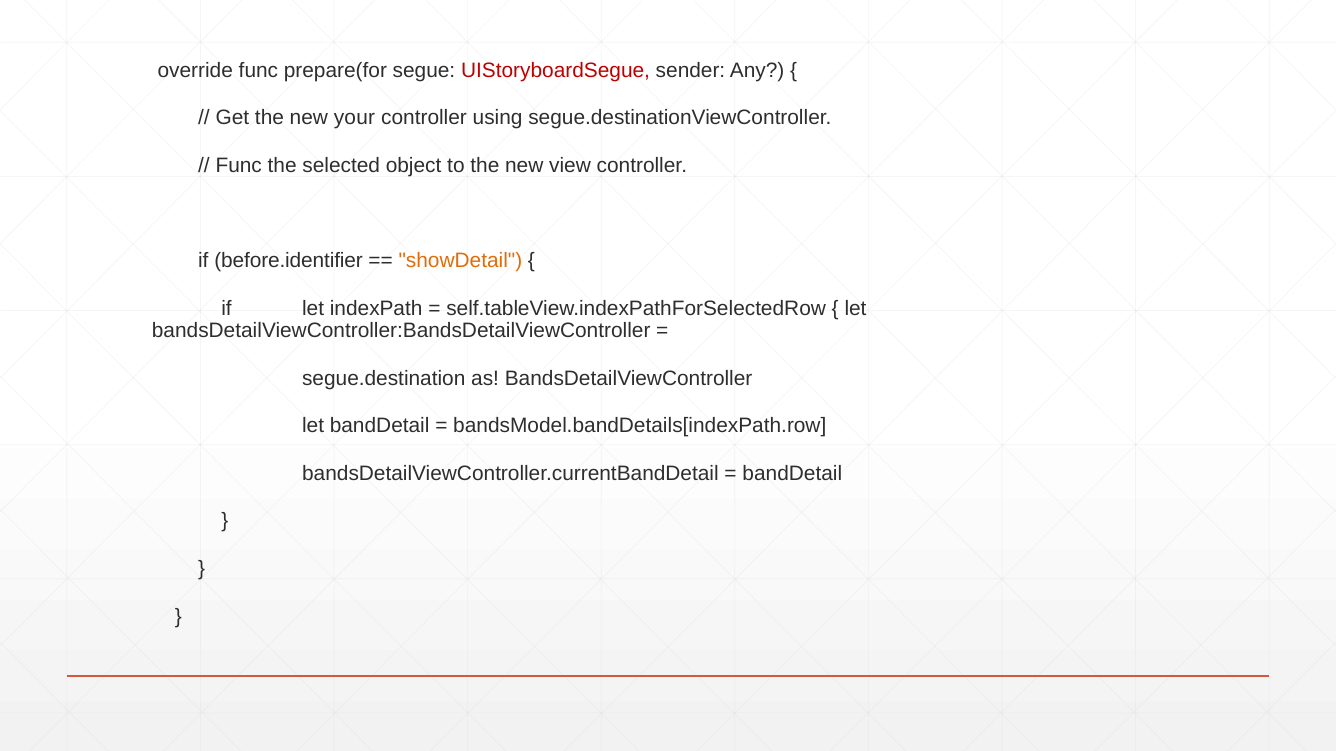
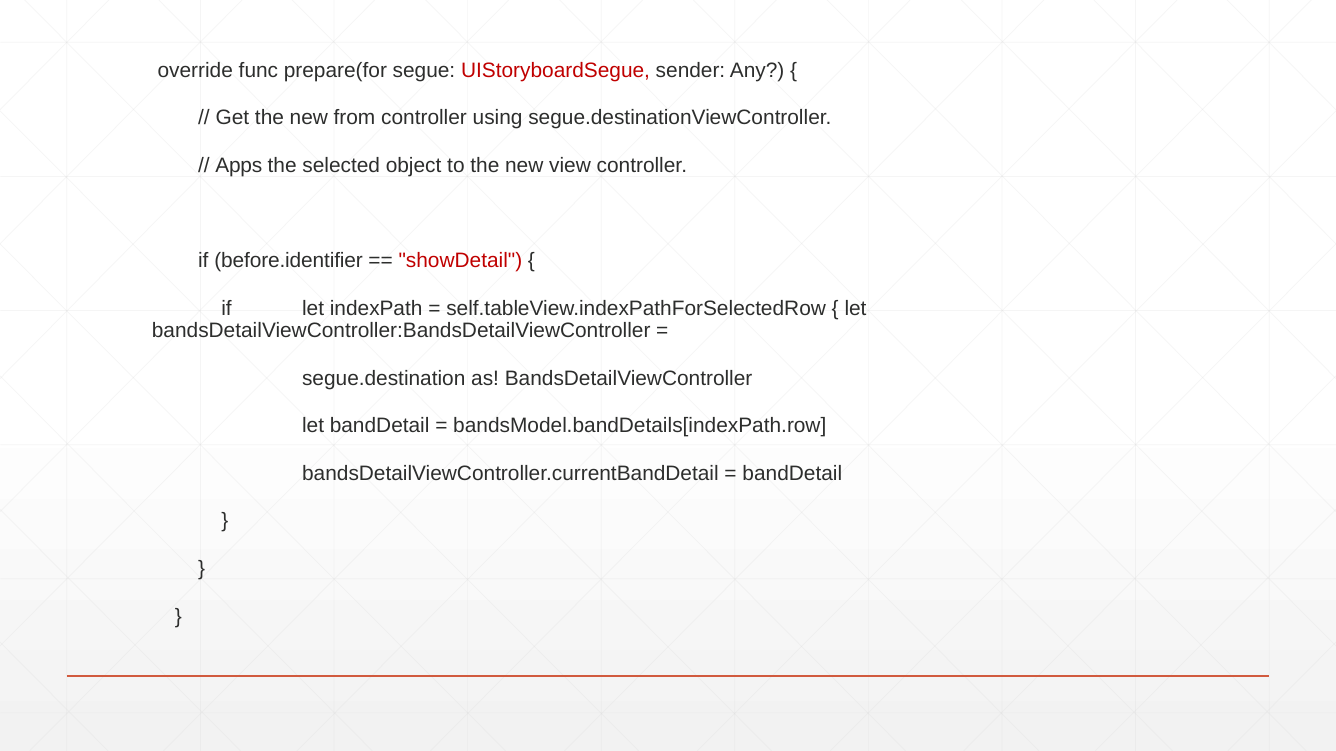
your: your -> from (354, 118)
Func: Func -> Apps (239, 166)
showDetail colour: orange -> red (460, 261)
